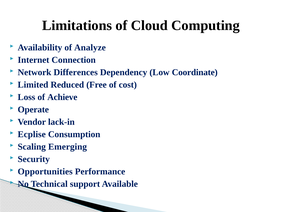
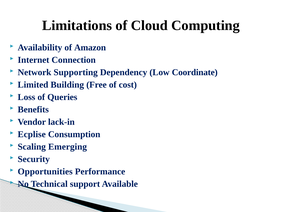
Analyze: Analyze -> Amazon (90, 48)
Differences: Differences -> Supporting (76, 72)
Reduced: Reduced -> Building (67, 85)
Achieve: Achieve -> Queries (62, 97)
Operate: Operate -> Benefits (33, 110)
